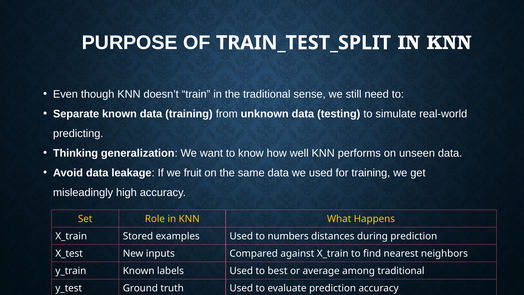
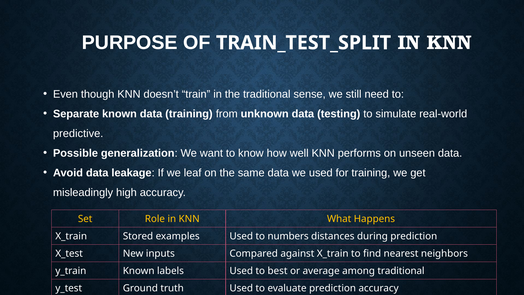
predicting: predicting -> predictive (78, 134)
Thinking: Thinking -> Possible (75, 153)
fruit: fruit -> leaf (193, 173)
